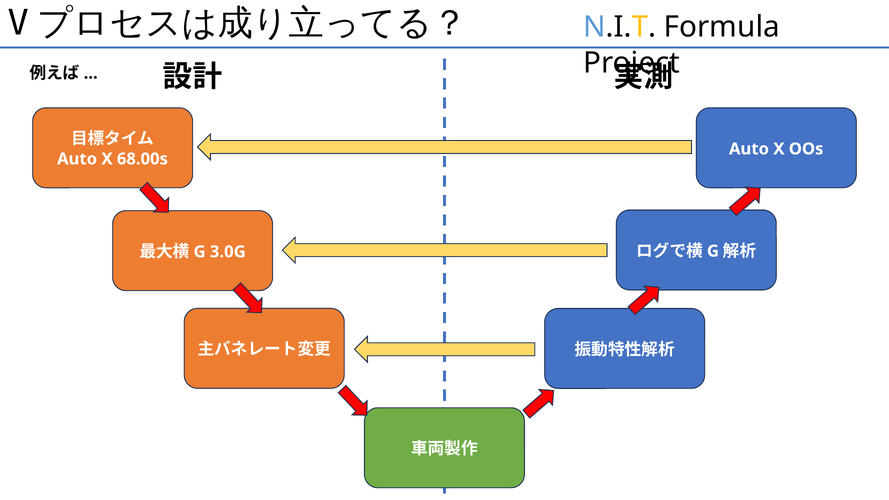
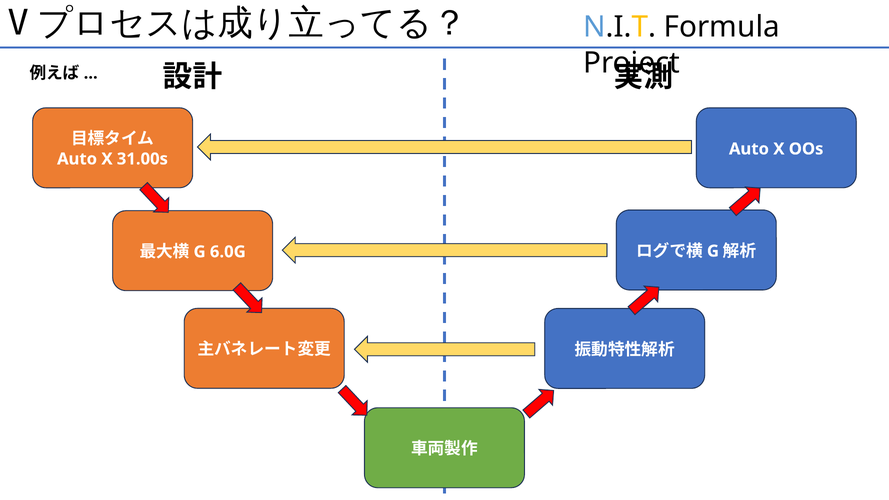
68.00s: 68.00s -> 31.00s (142, 159)
3.0G: 3.0G -> 6.0G (228, 252)
